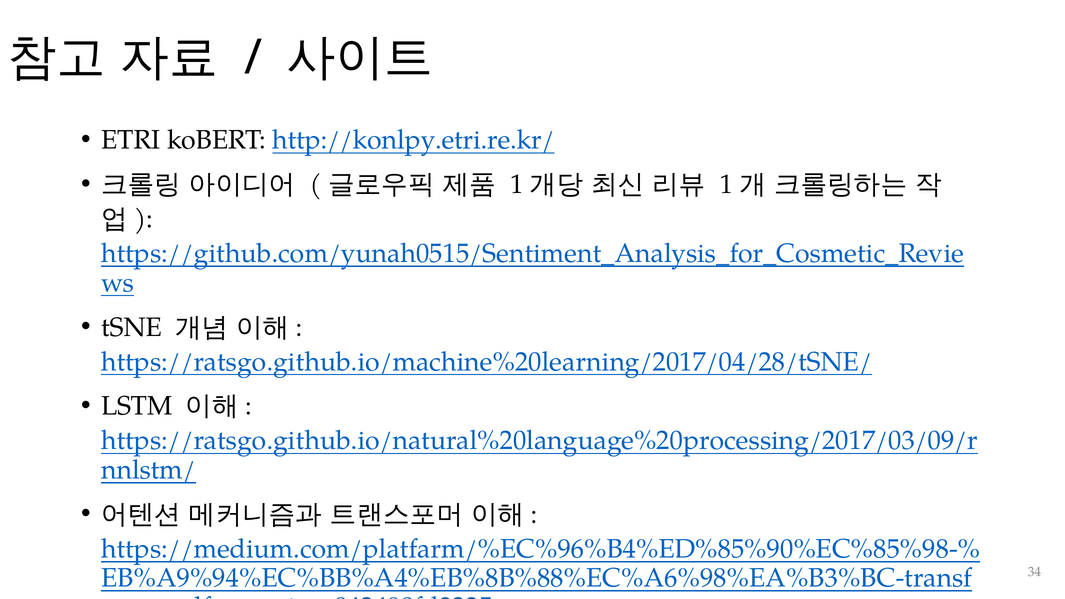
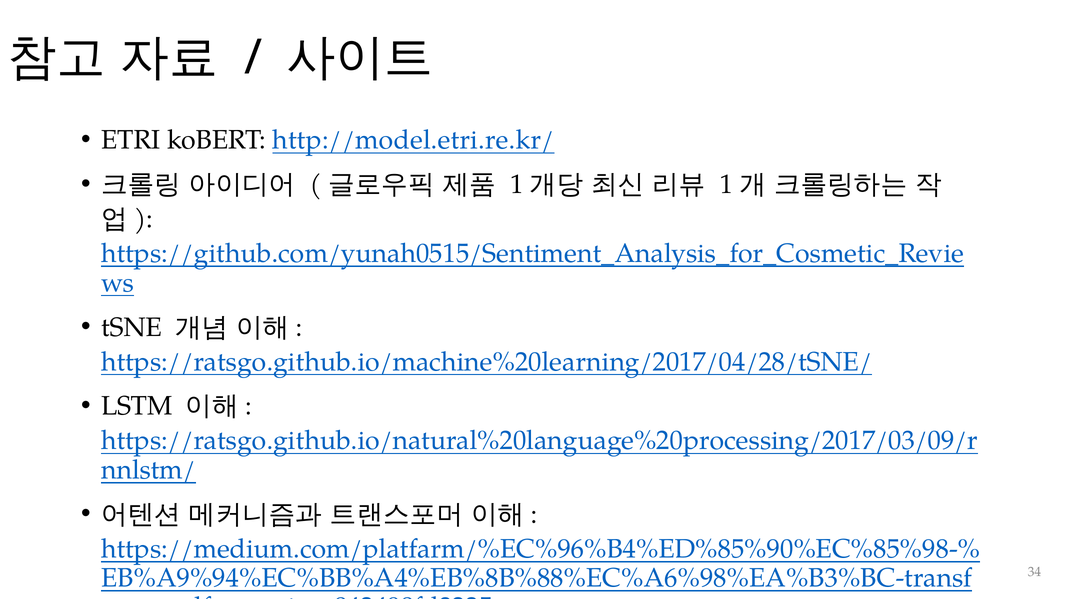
http://konlpy.etri.re.kr/: http://konlpy.etri.re.kr/ -> http://model.etri.re.kr/ (413, 140)
